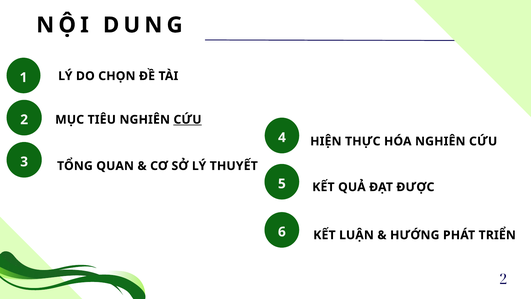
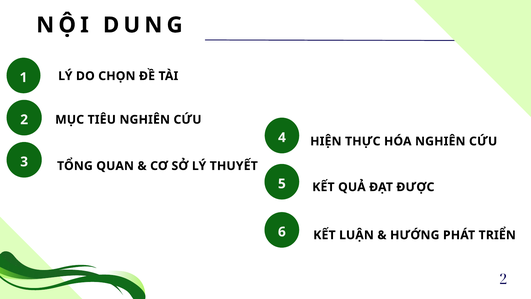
CỨU underline: present -> none (188, 120)
